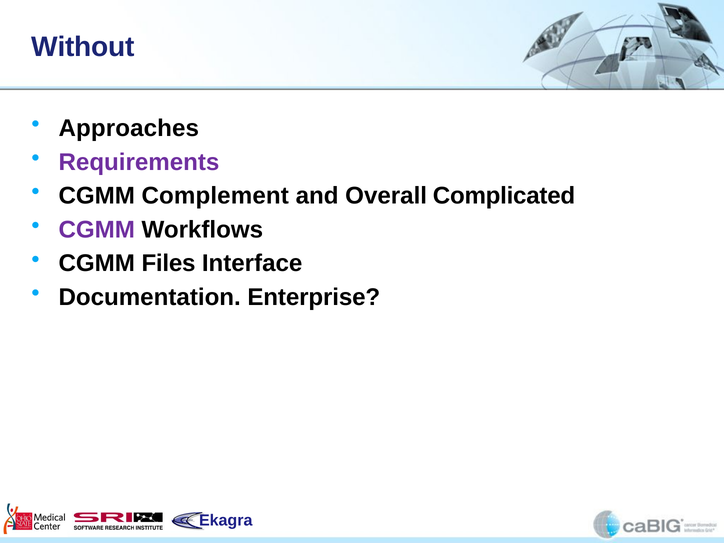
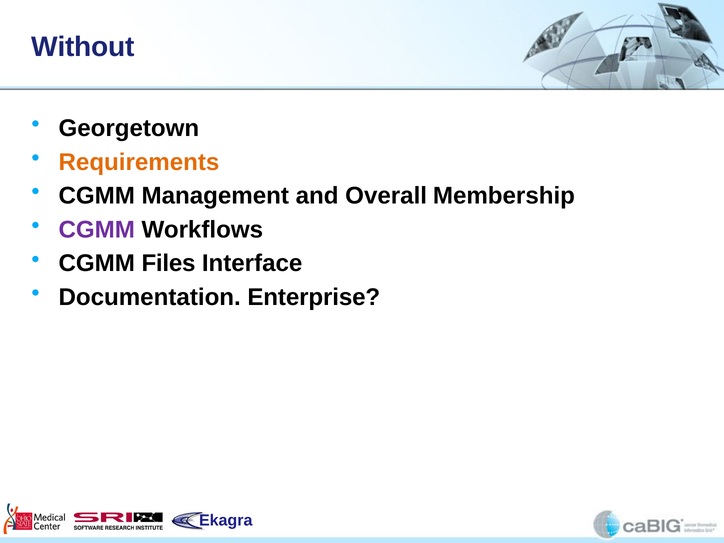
Approaches: Approaches -> Georgetown (129, 128)
Requirements colour: purple -> orange (139, 162)
Complement: Complement -> Management (215, 196)
Complicated: Complicated -> Membership (504, 196)
